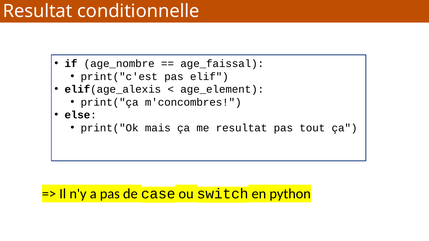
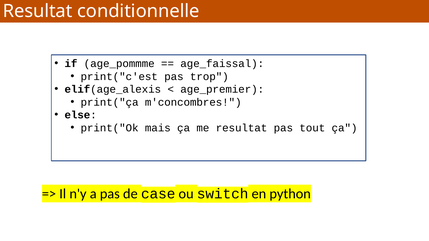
age_nombre: age_nombre -> age_pommme (119, 64)
elif: elif -> trop (209, 77)
age_element: age_element -> age_premier (222, 89)
